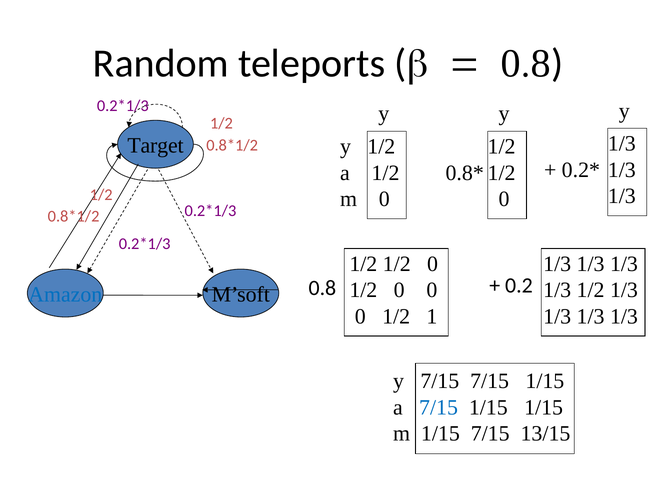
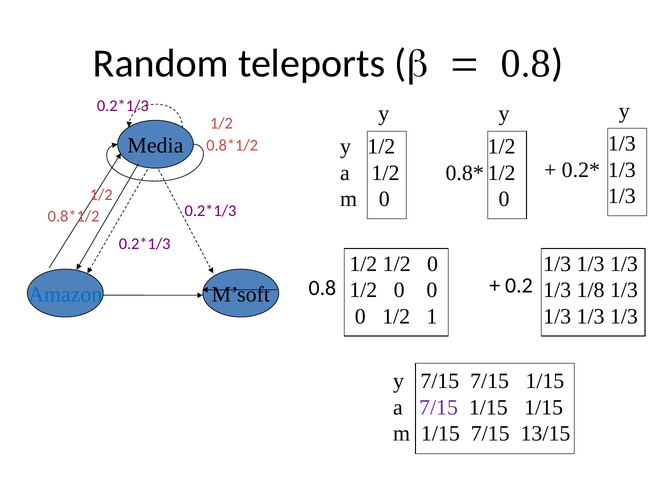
Target: Target -> Media (155, 146)
1/3 1/2: 1/2 -> 1/8 (591, 290)
7/15 colour: blue -> purple (439, 407)
